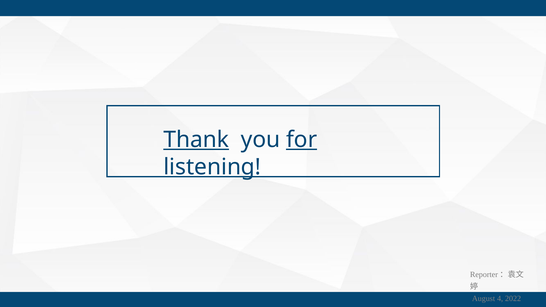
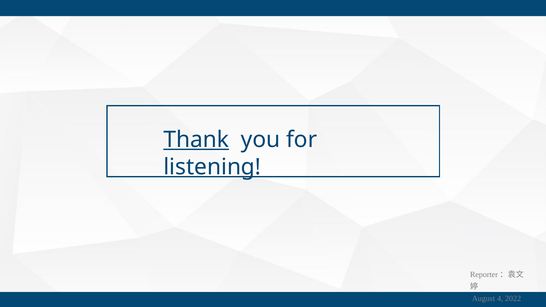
for underline: present -> none (302, 140)
